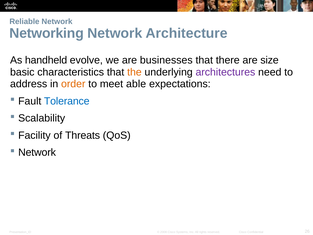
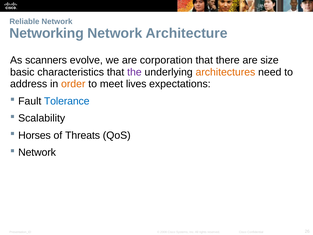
handheld: handheld -> scanners (46, 60)
businesses: businesses -> corporation (166, 60)
the colour: orange -> purple (134, 72)
architectures colour: purple -> orange (225, 72)
able: able -> lives (136, 84)
Facility: Facility -> Horses (34, 135)
